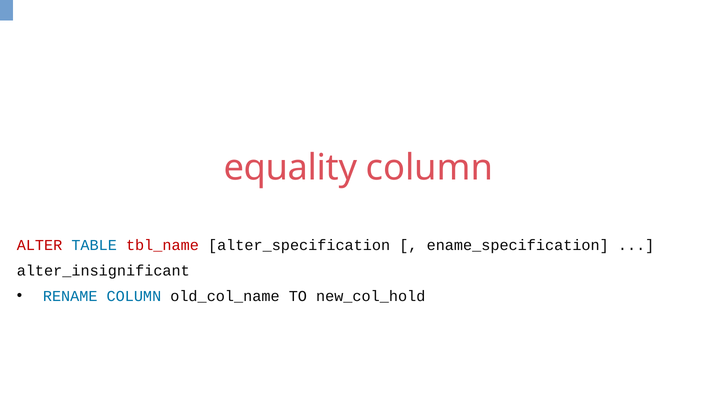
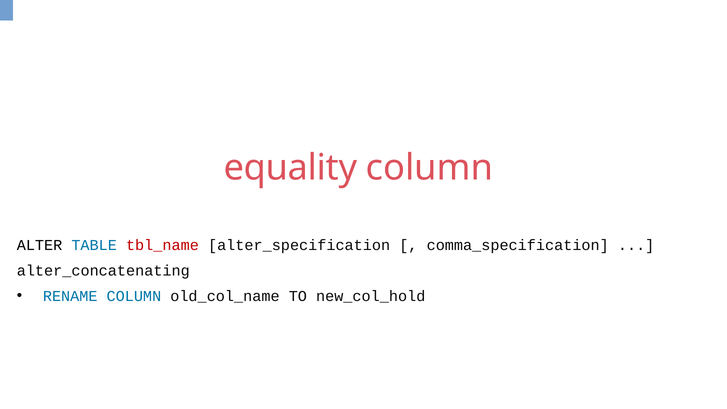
ALTER colour: red -> black (40, 245)
ename_specification: ename_specification -> comma_specification (518, 245)
alter_insignificant: alter_insignificant -> alter_concatenating (103, 271)
